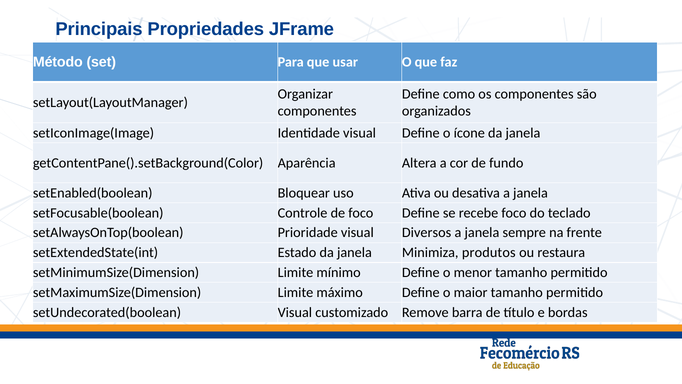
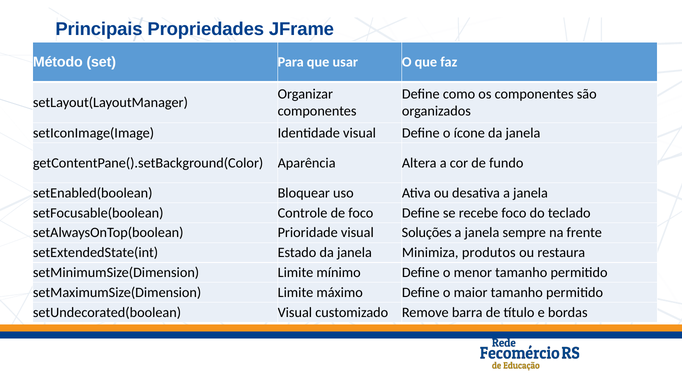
Diversos: Diversos -> Soluções (427, 233)
